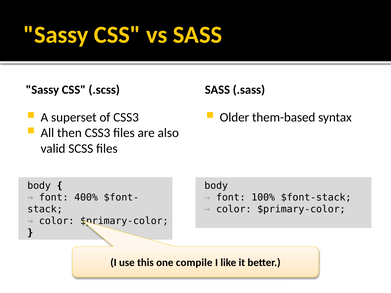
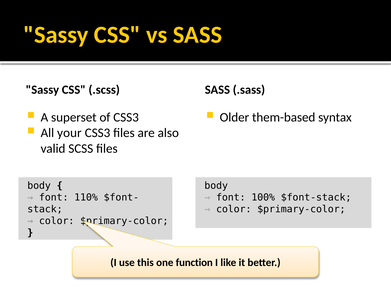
then: then -> your (69, 133)
400%: 400% -> 110% (86, 198)
compile: compile -> function (194, 263)
